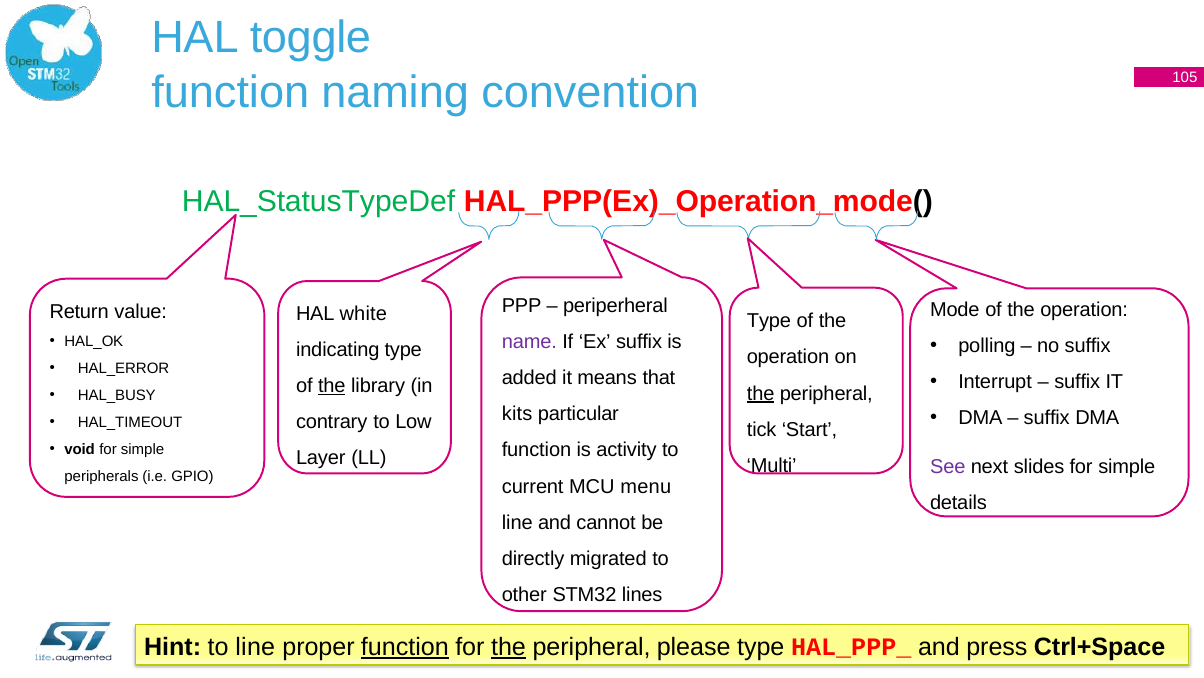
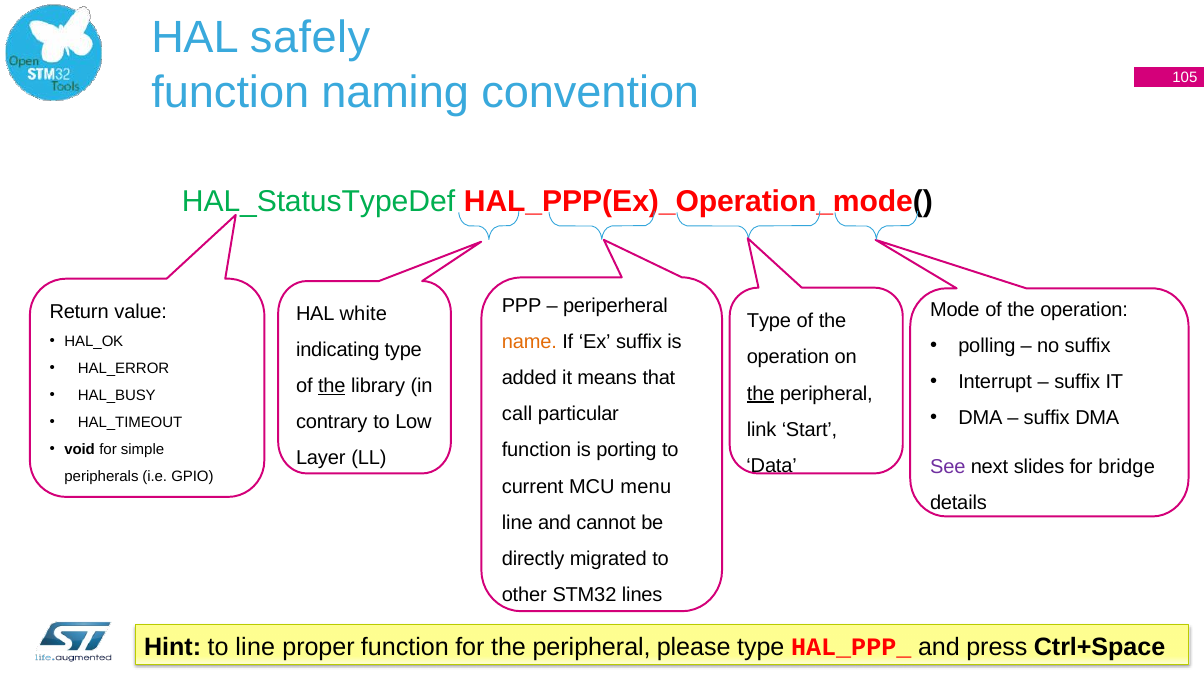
toggle: toggle -> safely (310, 38)
name colour: purple -> orange (529, 342)
kits: kits -> call (517, 414)
tick: tick -> link (762, 429)
activity: activity -> porting (626, 450)
Multi: Multi -> Data (772, 465)
slides for simple: simple -> bridge (1127, 466)
function underline: present -> none (405, 647)
the underline: present -> none (509, 647)
